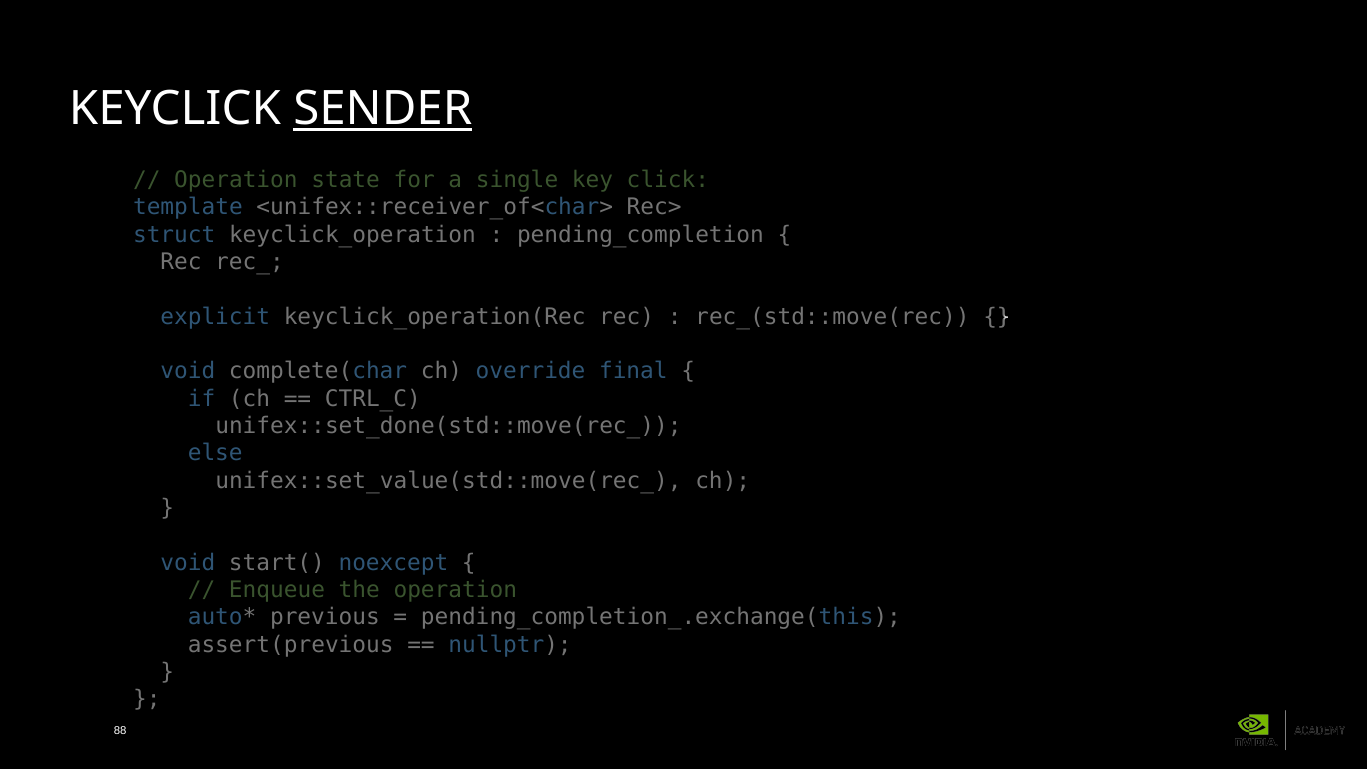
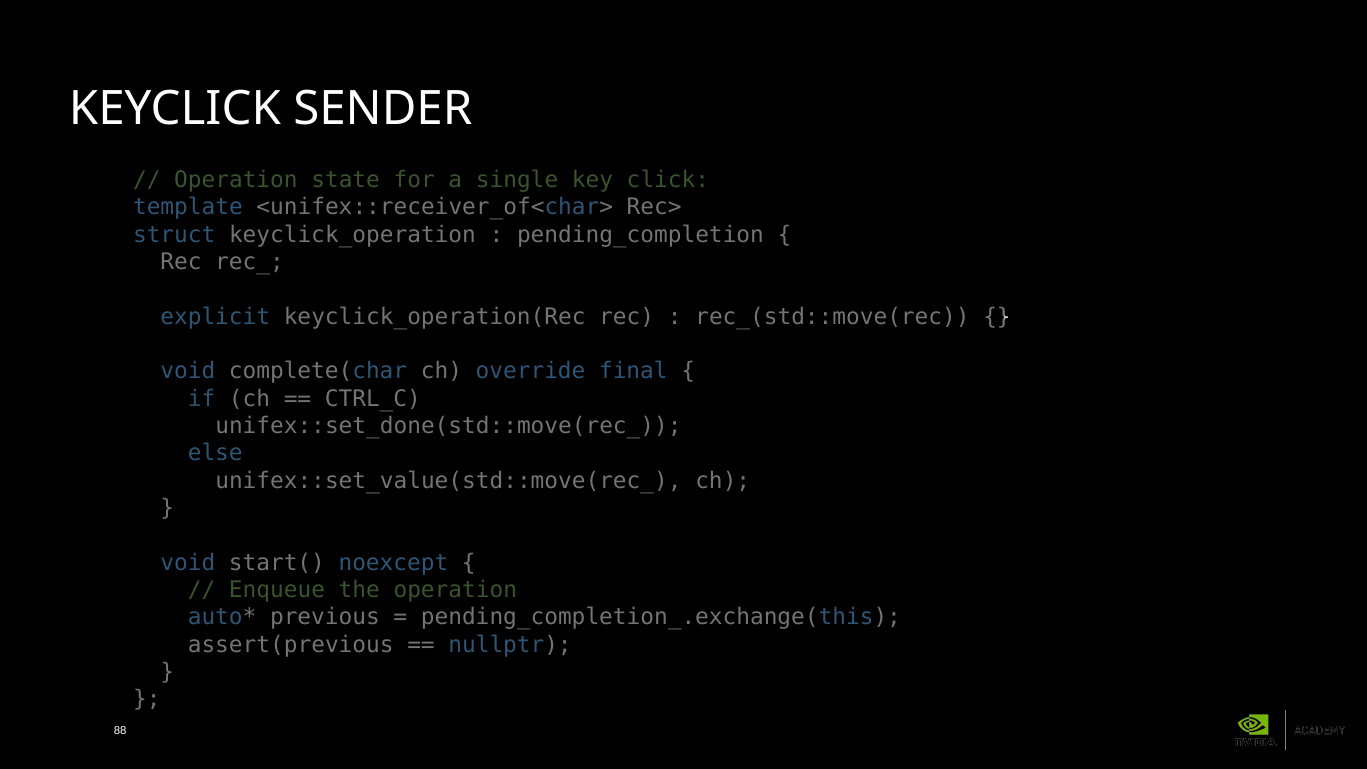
SENDER underline: present -> none (383, 109)
